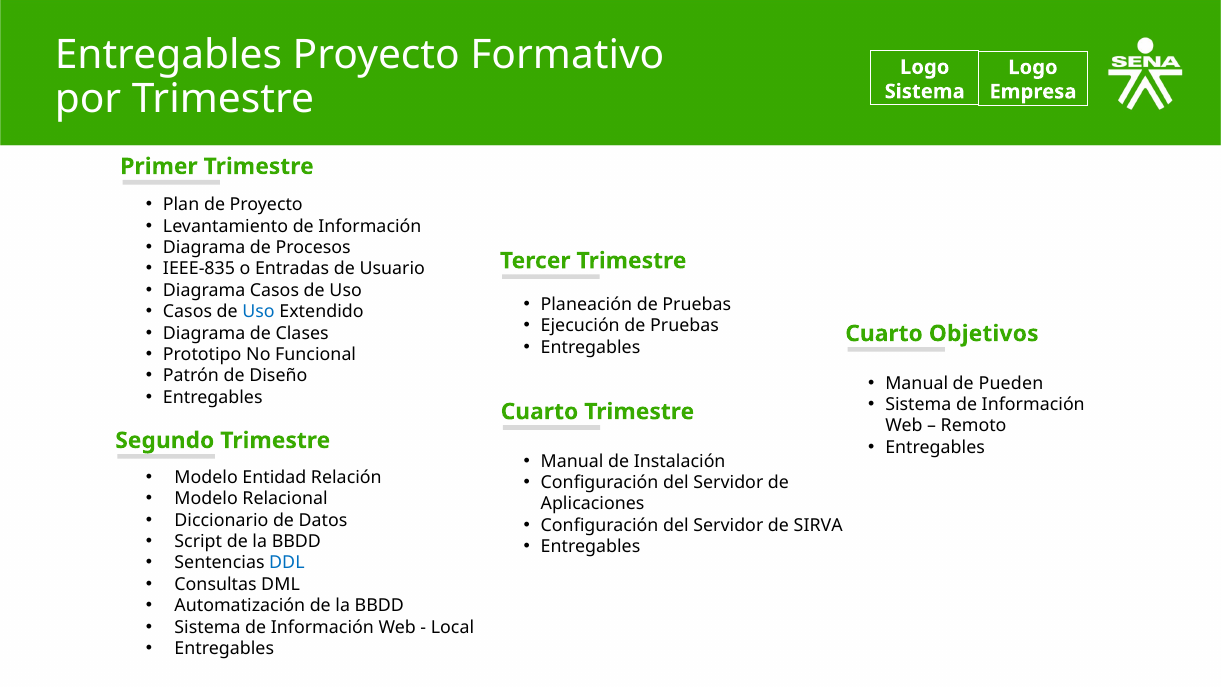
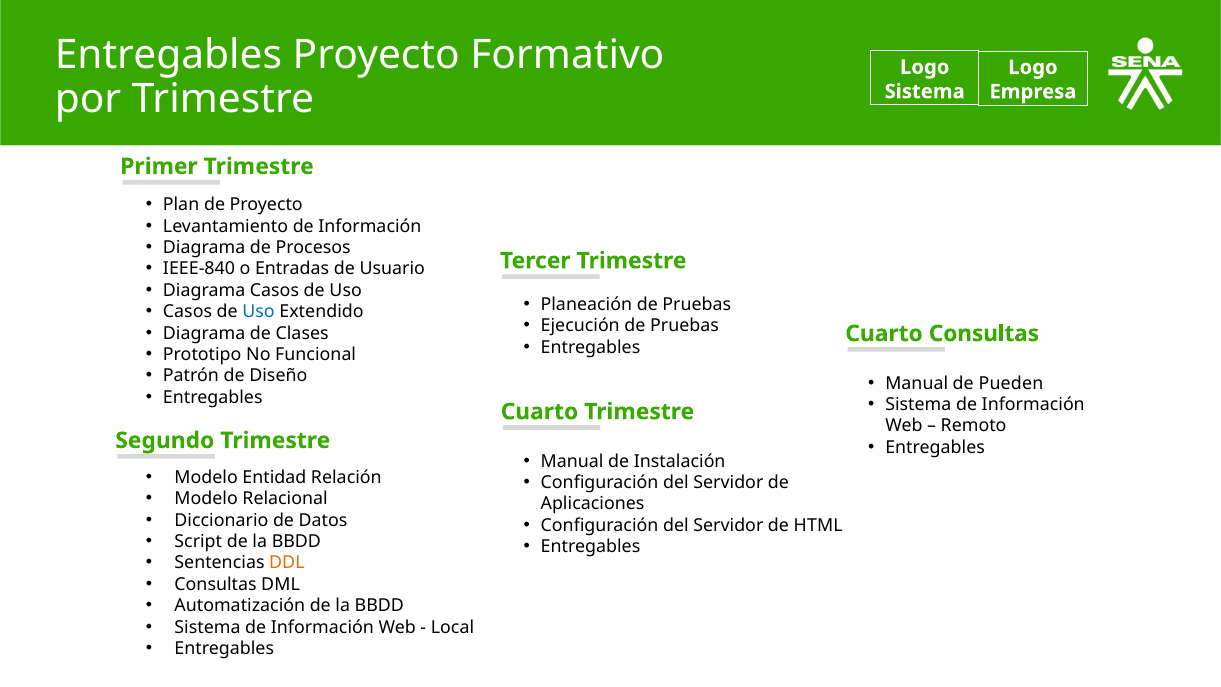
IEEE-835: IEEE-835 -> IEEE-840 (199, 269)
Cuarto Objetivos: Objetivos -> Consultas (984, 334)
SIRVA: SIRVA -> HTML (818, 525)
DDL colour: blue -> orange (287, 563)
